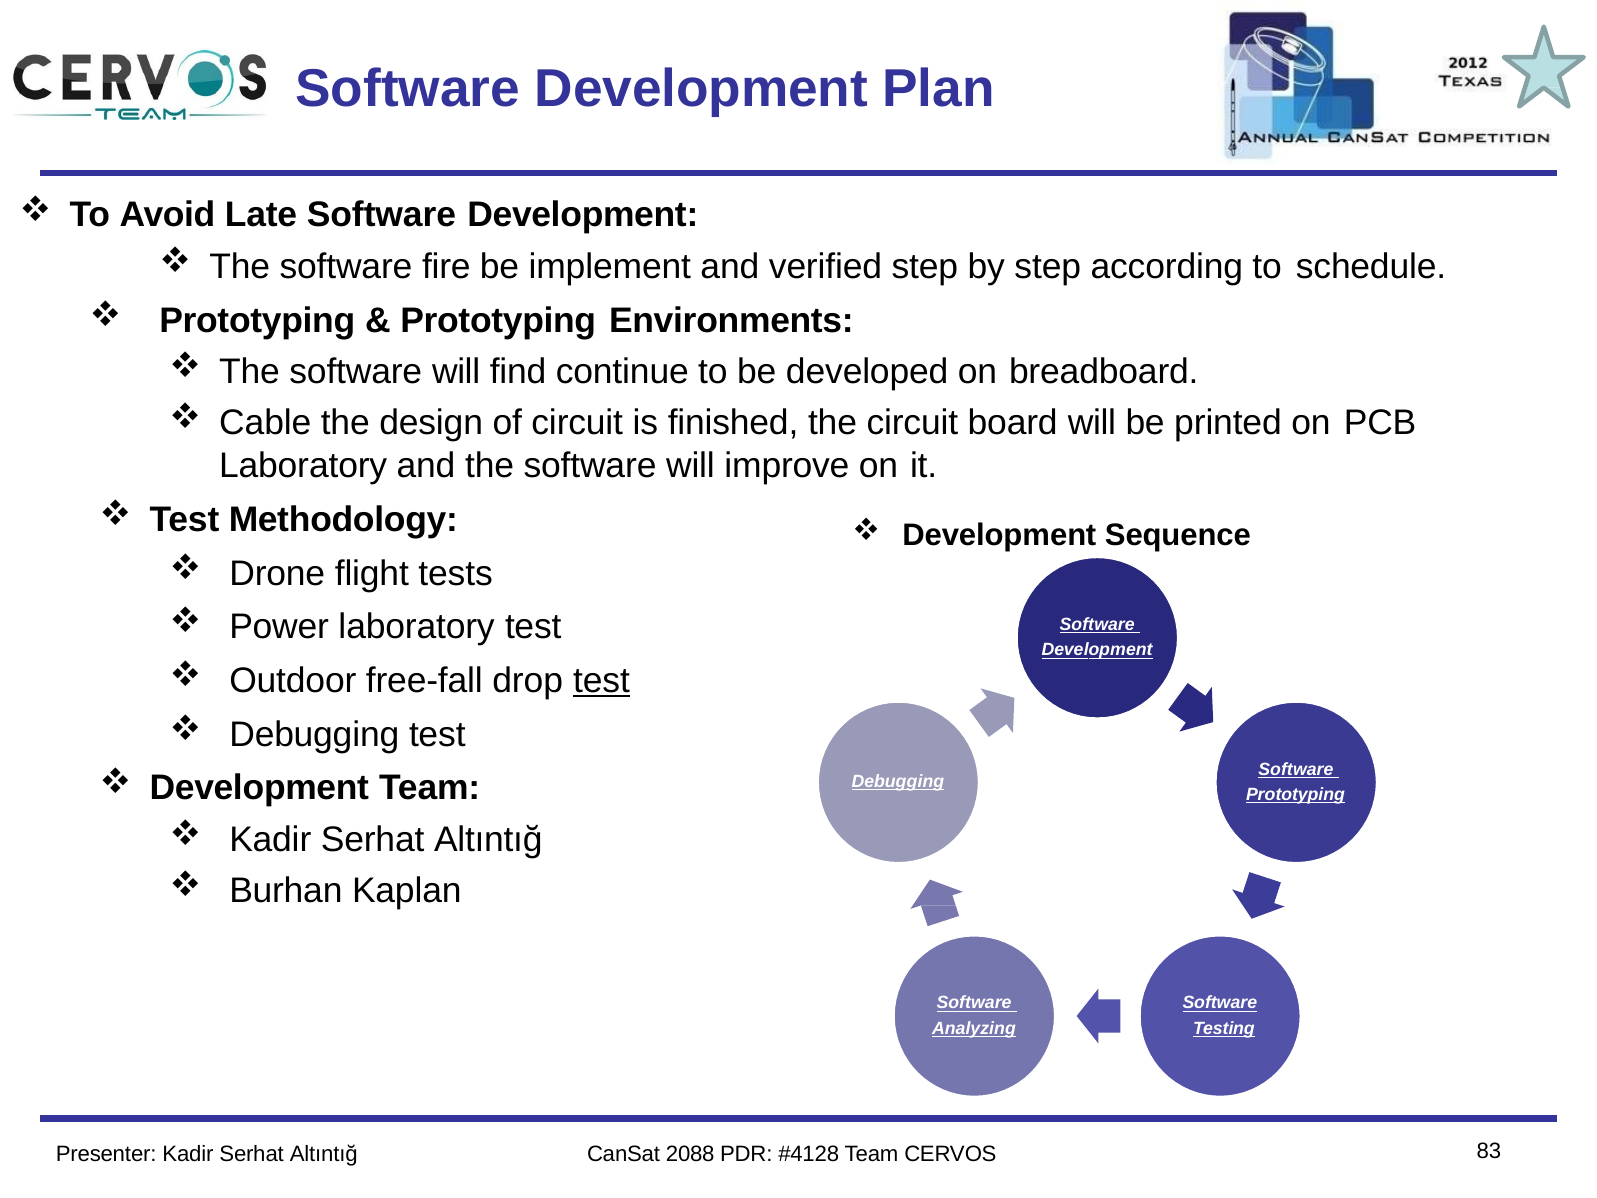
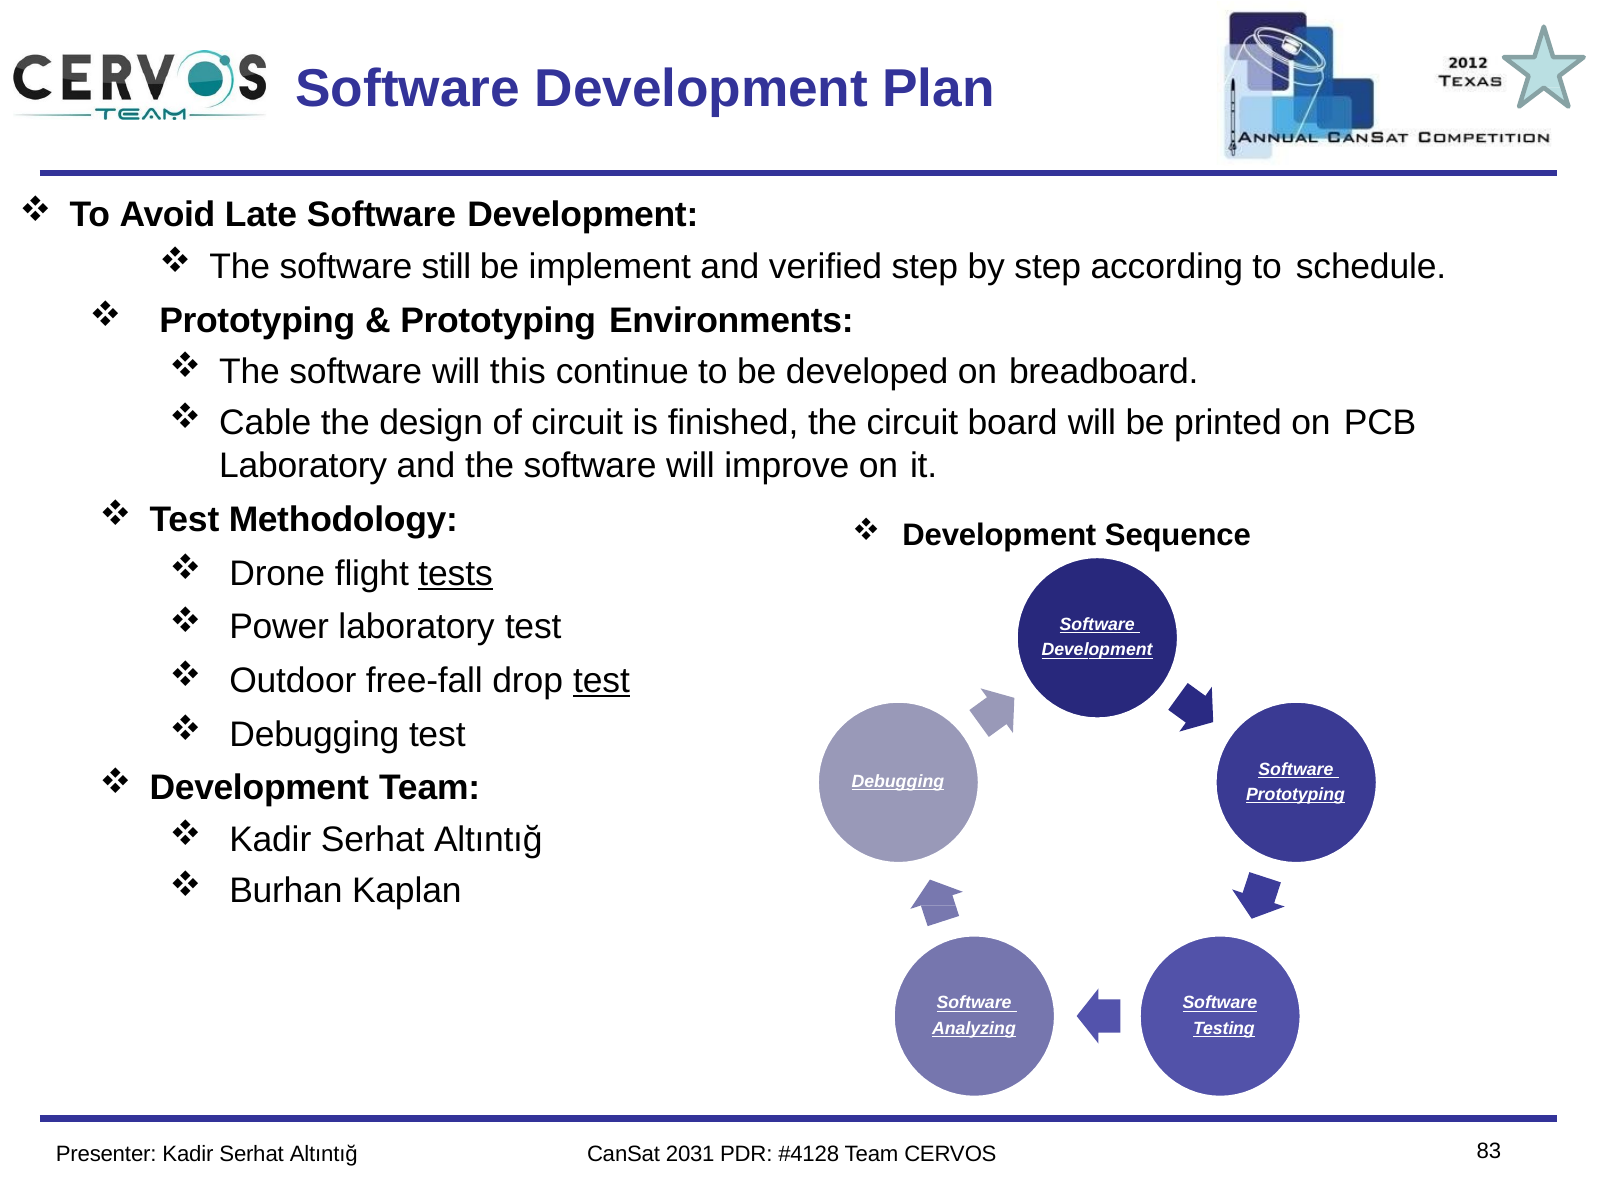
fire: fire -> still (446, 267)
find: find -> this (518, 372)
tests underline: none -> present (456, 573)
2088: 2088 -> 2031 (690, 1154)
